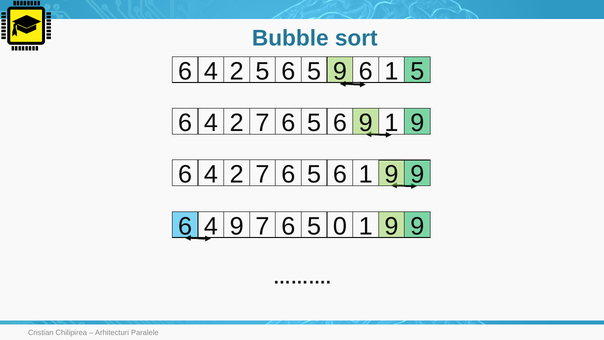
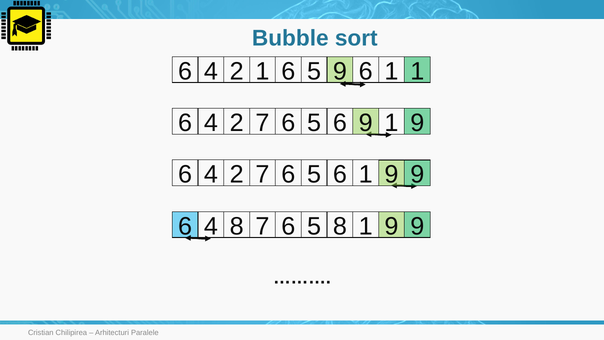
2 5: 5 -> 1 (262, 71)
1 5: 5 -> 1 (417, 71)
9: 9 -> 8 (237, 226)
5 0: 0 -> 8 (340, 226)
